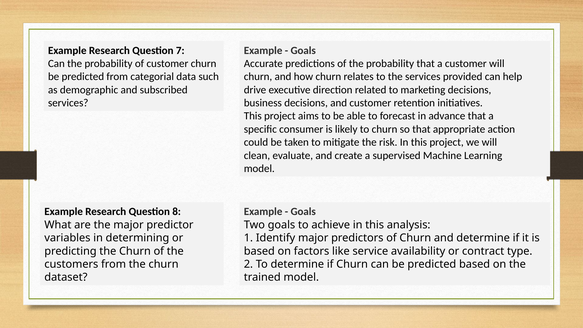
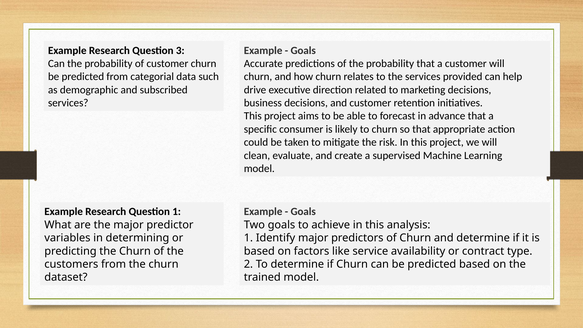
7: 7 -> 3 (180, 50)
Question 8: 8 -> 1 (177, 212)
